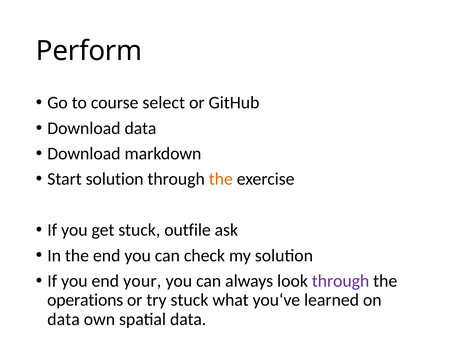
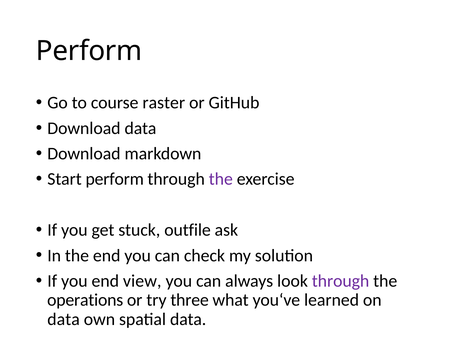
select: select -> raster (164, 103)
Start solution: solution -> perform (115, 179)
the colour: orange -> purple (221, 179)
your: your -> view (142, 281)
try stuck: stuck -> three (190, 300)
